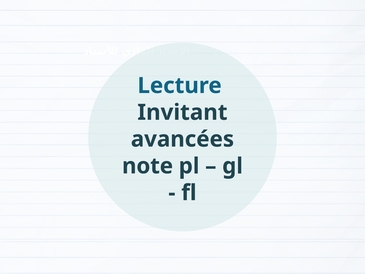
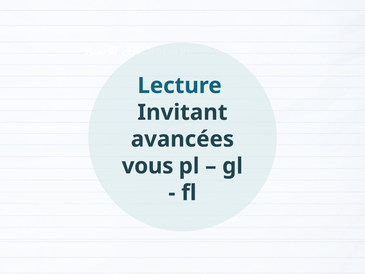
note: note -> vous (148, 166)
